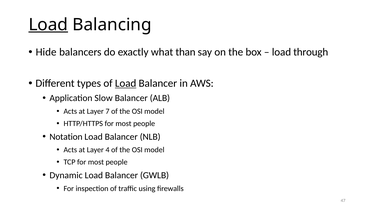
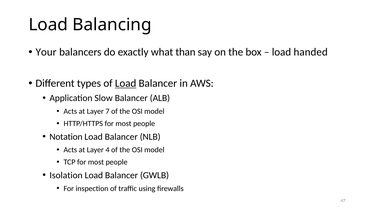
Load underline: present -> none (48, 25)
Hide: Hide -> Your (46, 52)
through: through -> handed (311, 52)
Dynamic: Dynamic -> Isolation (66, 176)
